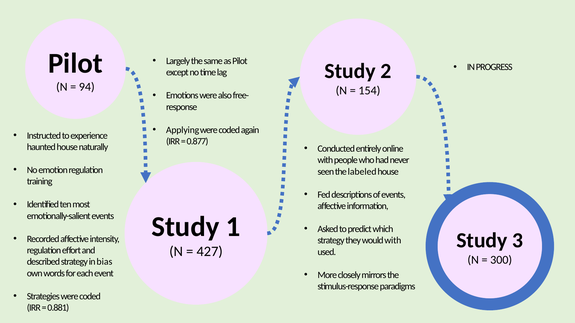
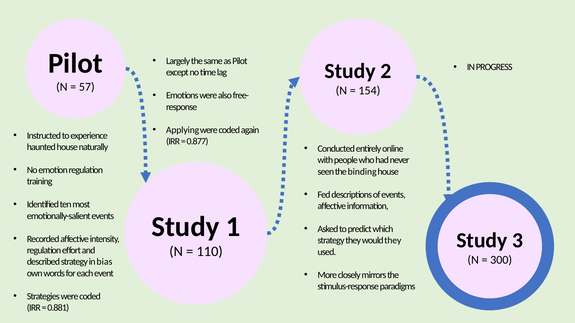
94: 94 -> 57 (87, 87)
labeled: labeled -> binding (362, 172)
would with: with -> they (393, 241)
427: 427 -> 110 (210, 252)
